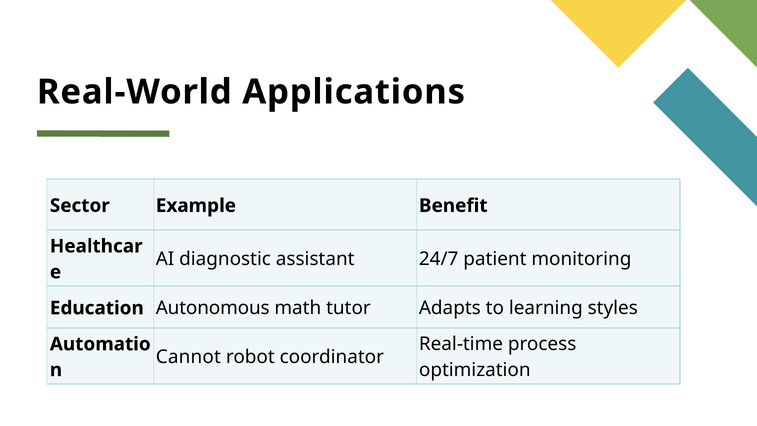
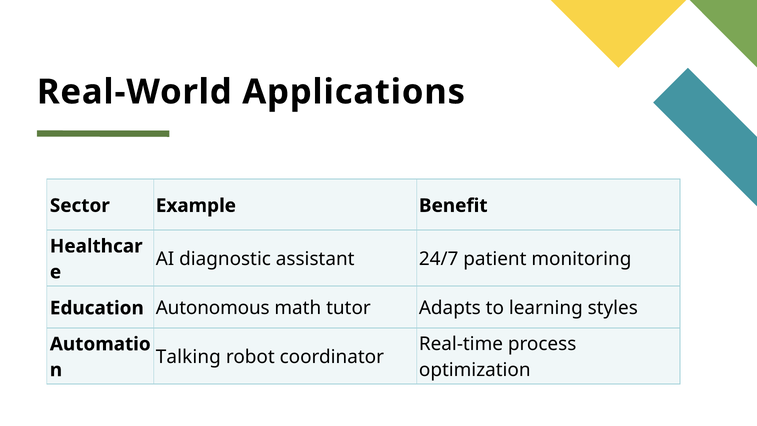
Cannot: Cannot -> Talking (188, 357)
